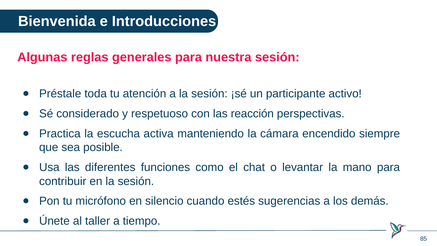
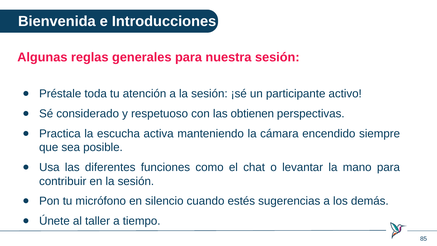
reacción: reacción -> obtienen (252, 114)
